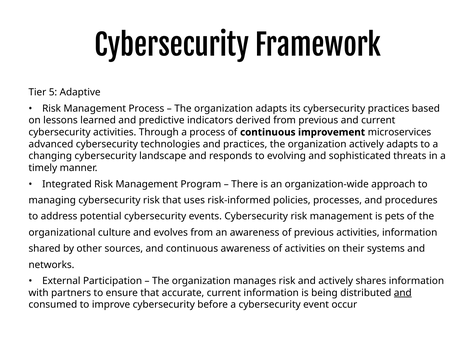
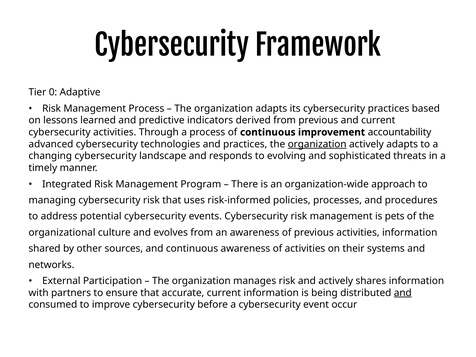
5: 5 -> 0 (53, 92)
microservices: microservices -> accountability (400, 132)
organization underline: none -> present (317, 144)
